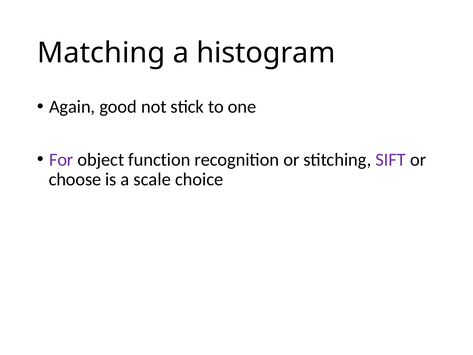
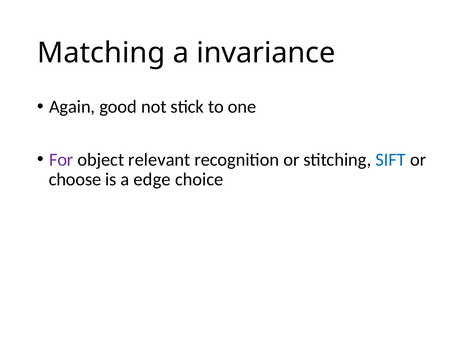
histogram: histogram -> invariance (266, 53)
function: function -> relevant (159, 160)
SIFT colour: purple -> blue (391, 160)
scale: scale -> edge (152, 179)
